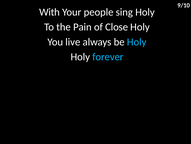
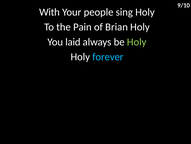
Close: Close -> Brian (117, 27)
live: live -> laid (73, 42)
Holy colour: light blue -> light green (137, 42)
